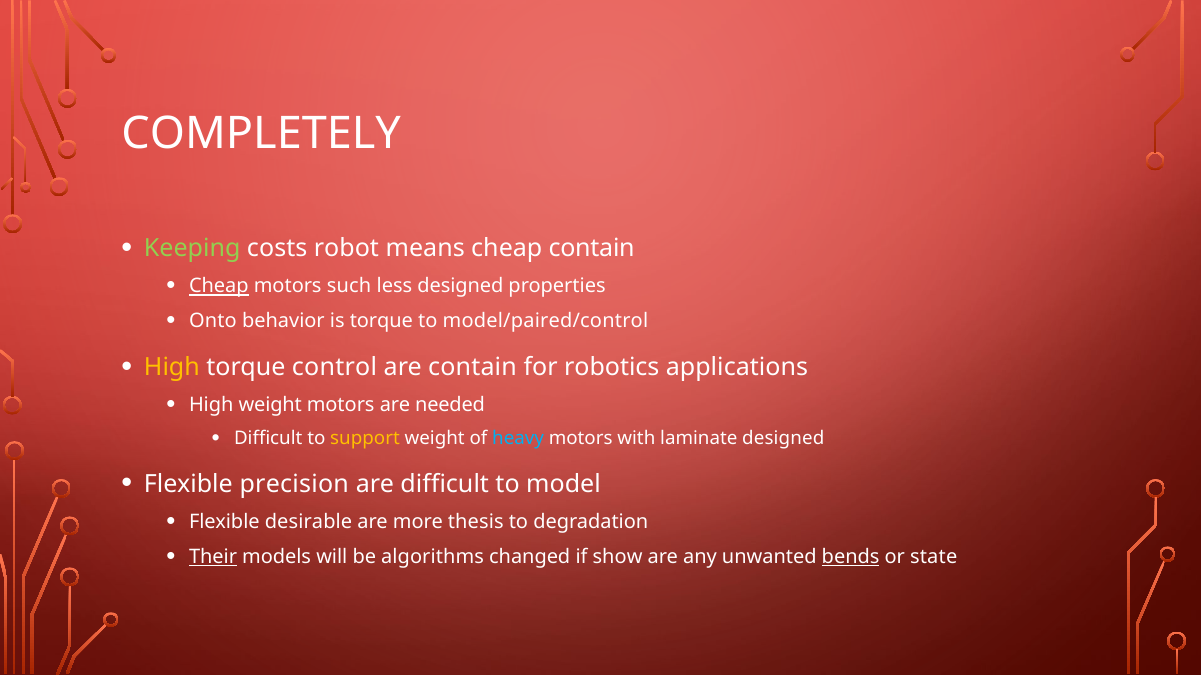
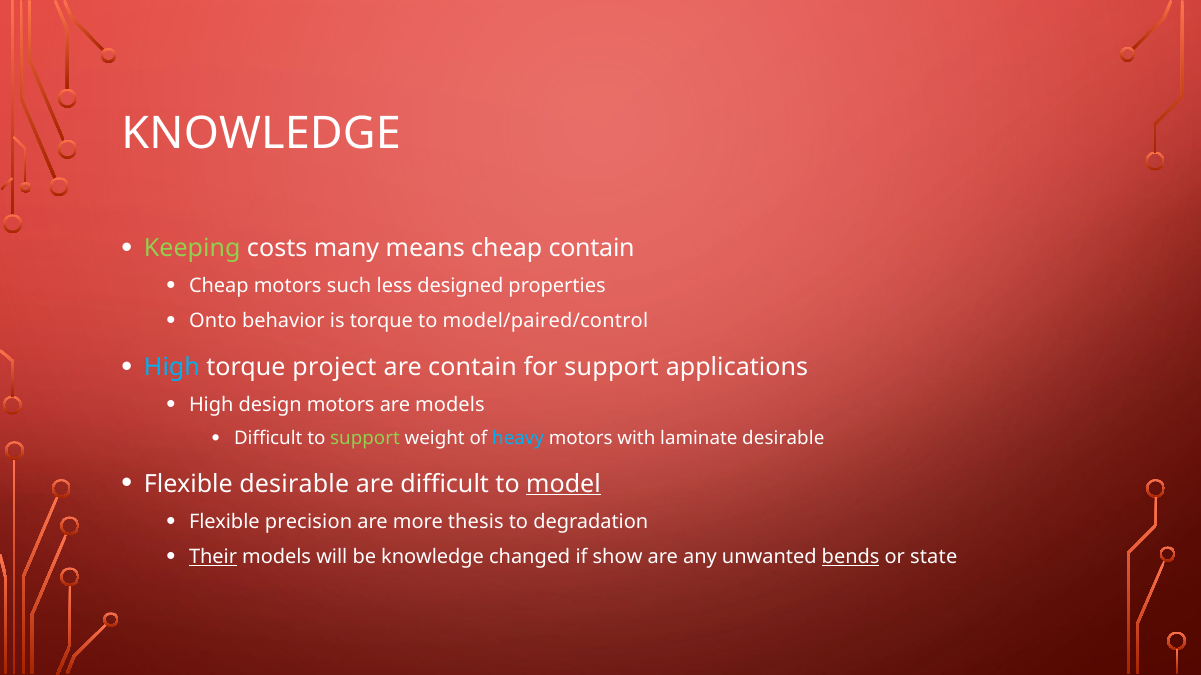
COMPLETELY: COMPLETELY -> KNOWLEDGE (261, 133)
robot: robot -> many (346, 249)
Cheap underline: present -> none (219, 287)
High colour: yellow -> light blue (172, 367)
control: control -> project (334, 367)
for robotics: robotics -> support (612, 367)
High weight: weight -> design (270, 405)
are needed: needed -> models (450, 405)
support colour: yellow -> light green (365, 439)
laminate designed: designed -> desirable (783, 439)
Flexible precision: precision -> desirable (294, 484)
model underline: none -> present (564, 484)
desirable: desirable -> precision (308, 522)
be algorithms: algorithms -> knowledge (433, 557)
